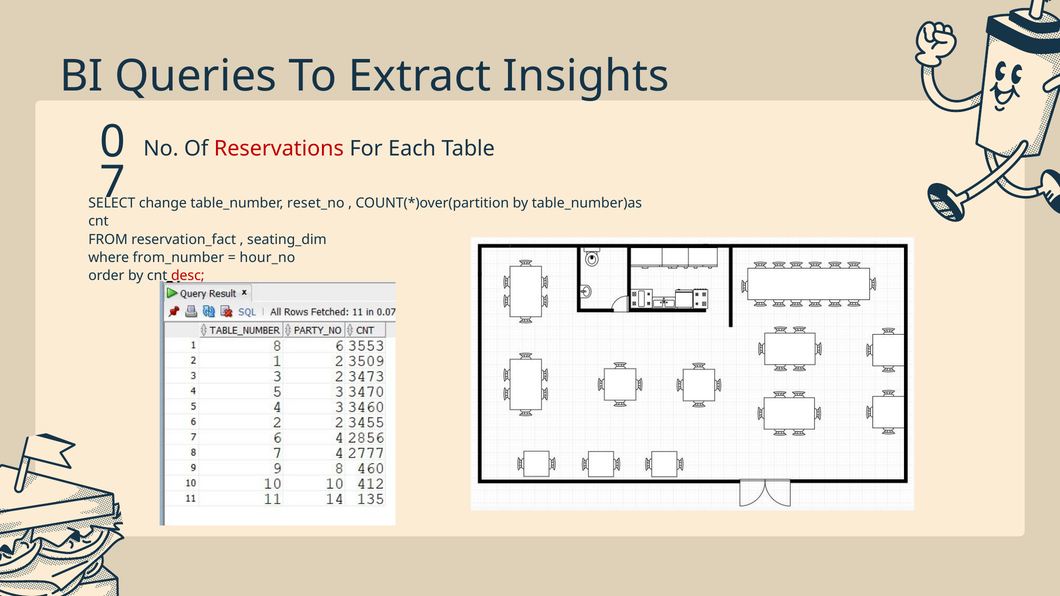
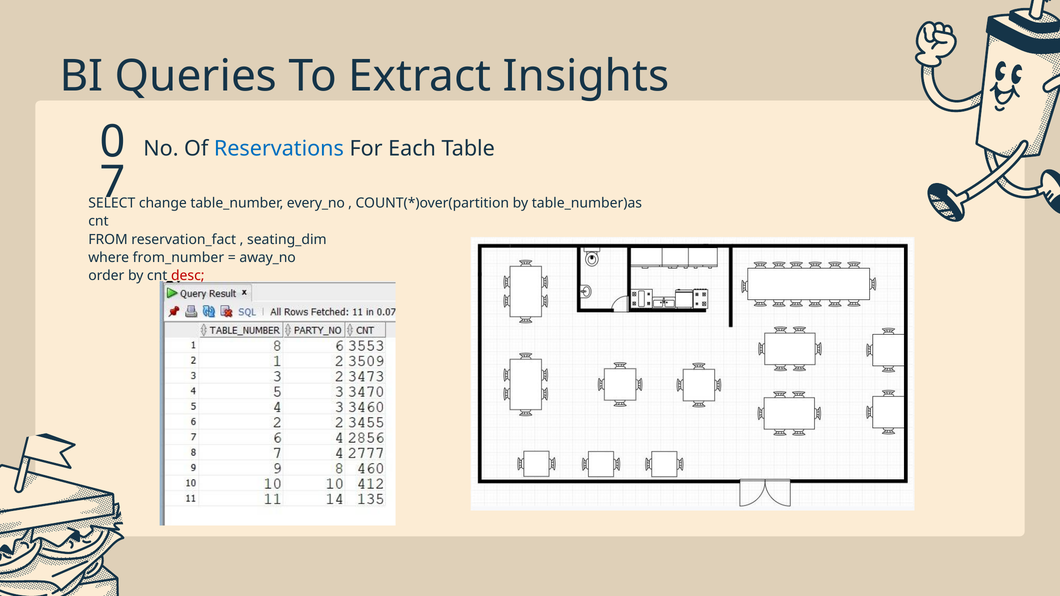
Reservations colour: red -> blue (279, 149)
reset_no: reset_no -> every_no (316, 203)
hour_no: hour_no -> away_no (268, 258)
